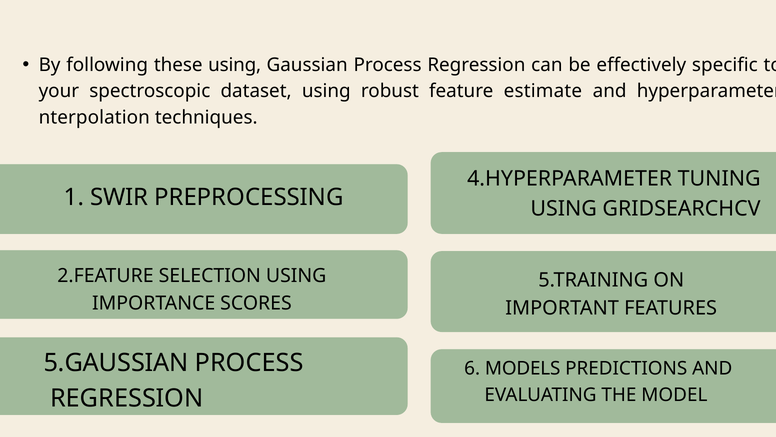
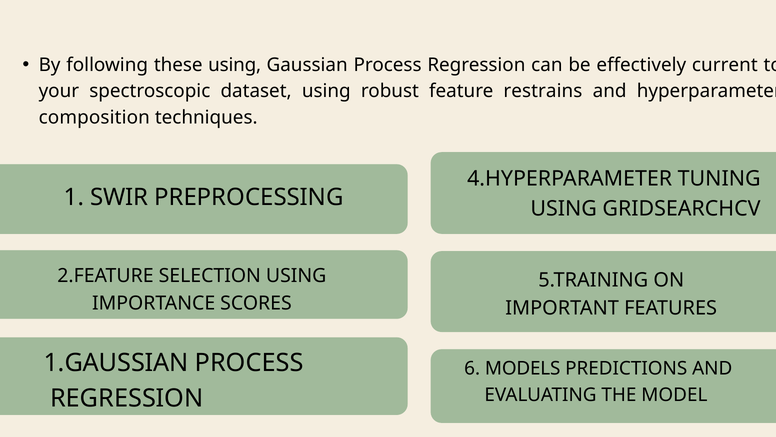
specific: specific -> current (725, 65)
estimate: estimate -> restrains (543, 91)
nterpolation: nterpolation -> composition (94, 118)
5.GAUSSIAN: 5.GAUSSIAN -> 1.GAUSSIAN (116, 362)
